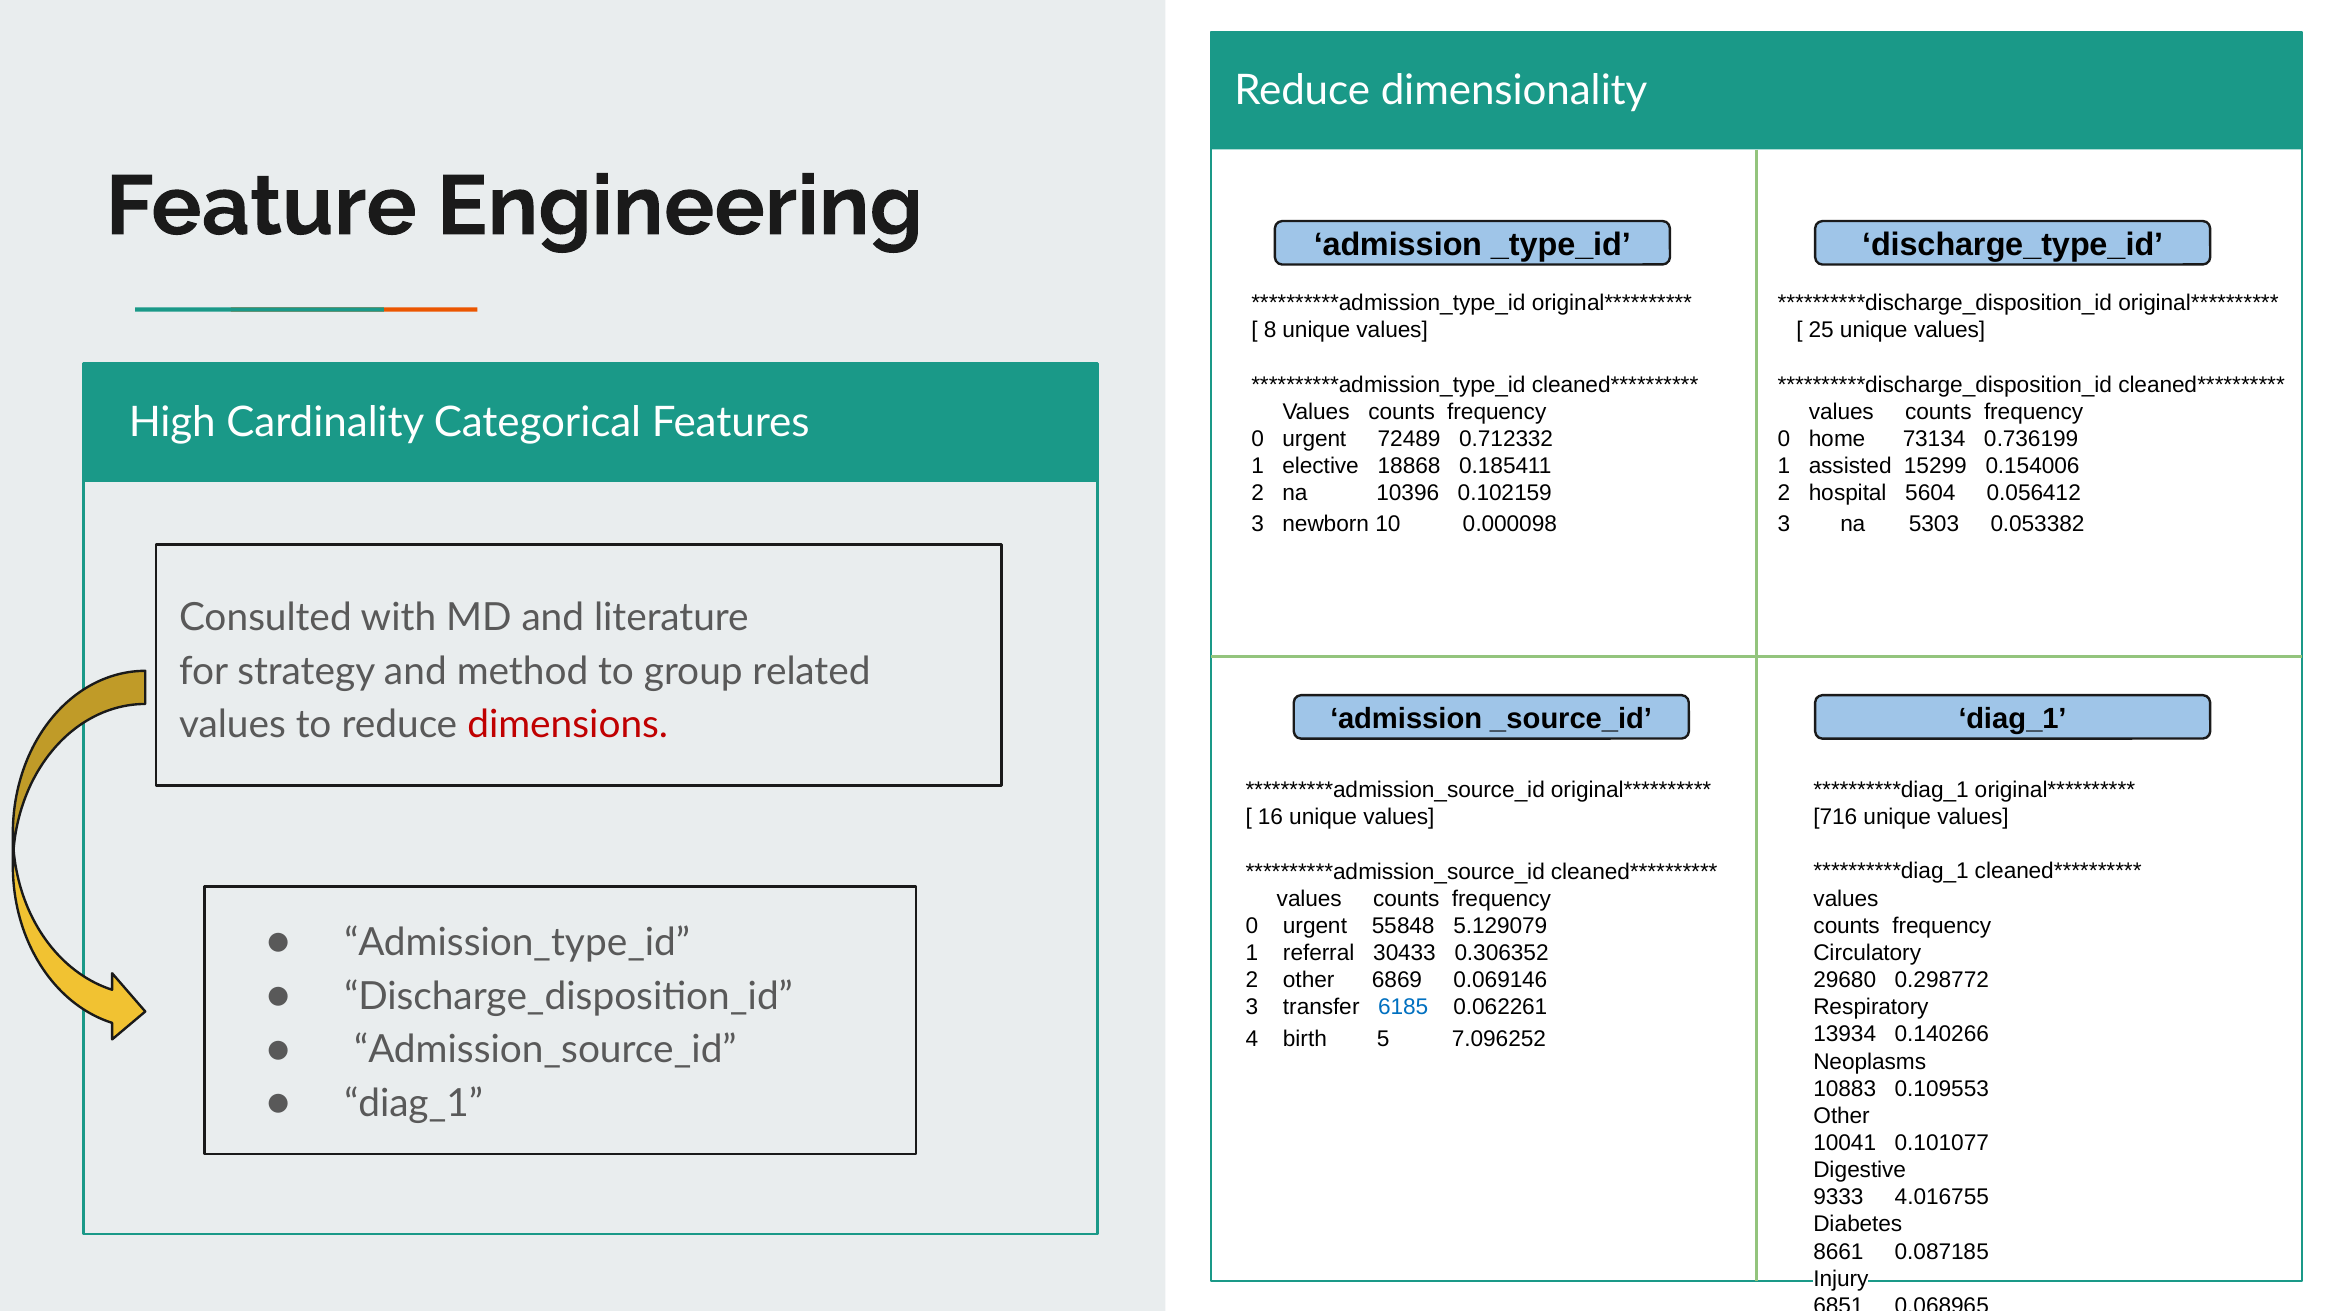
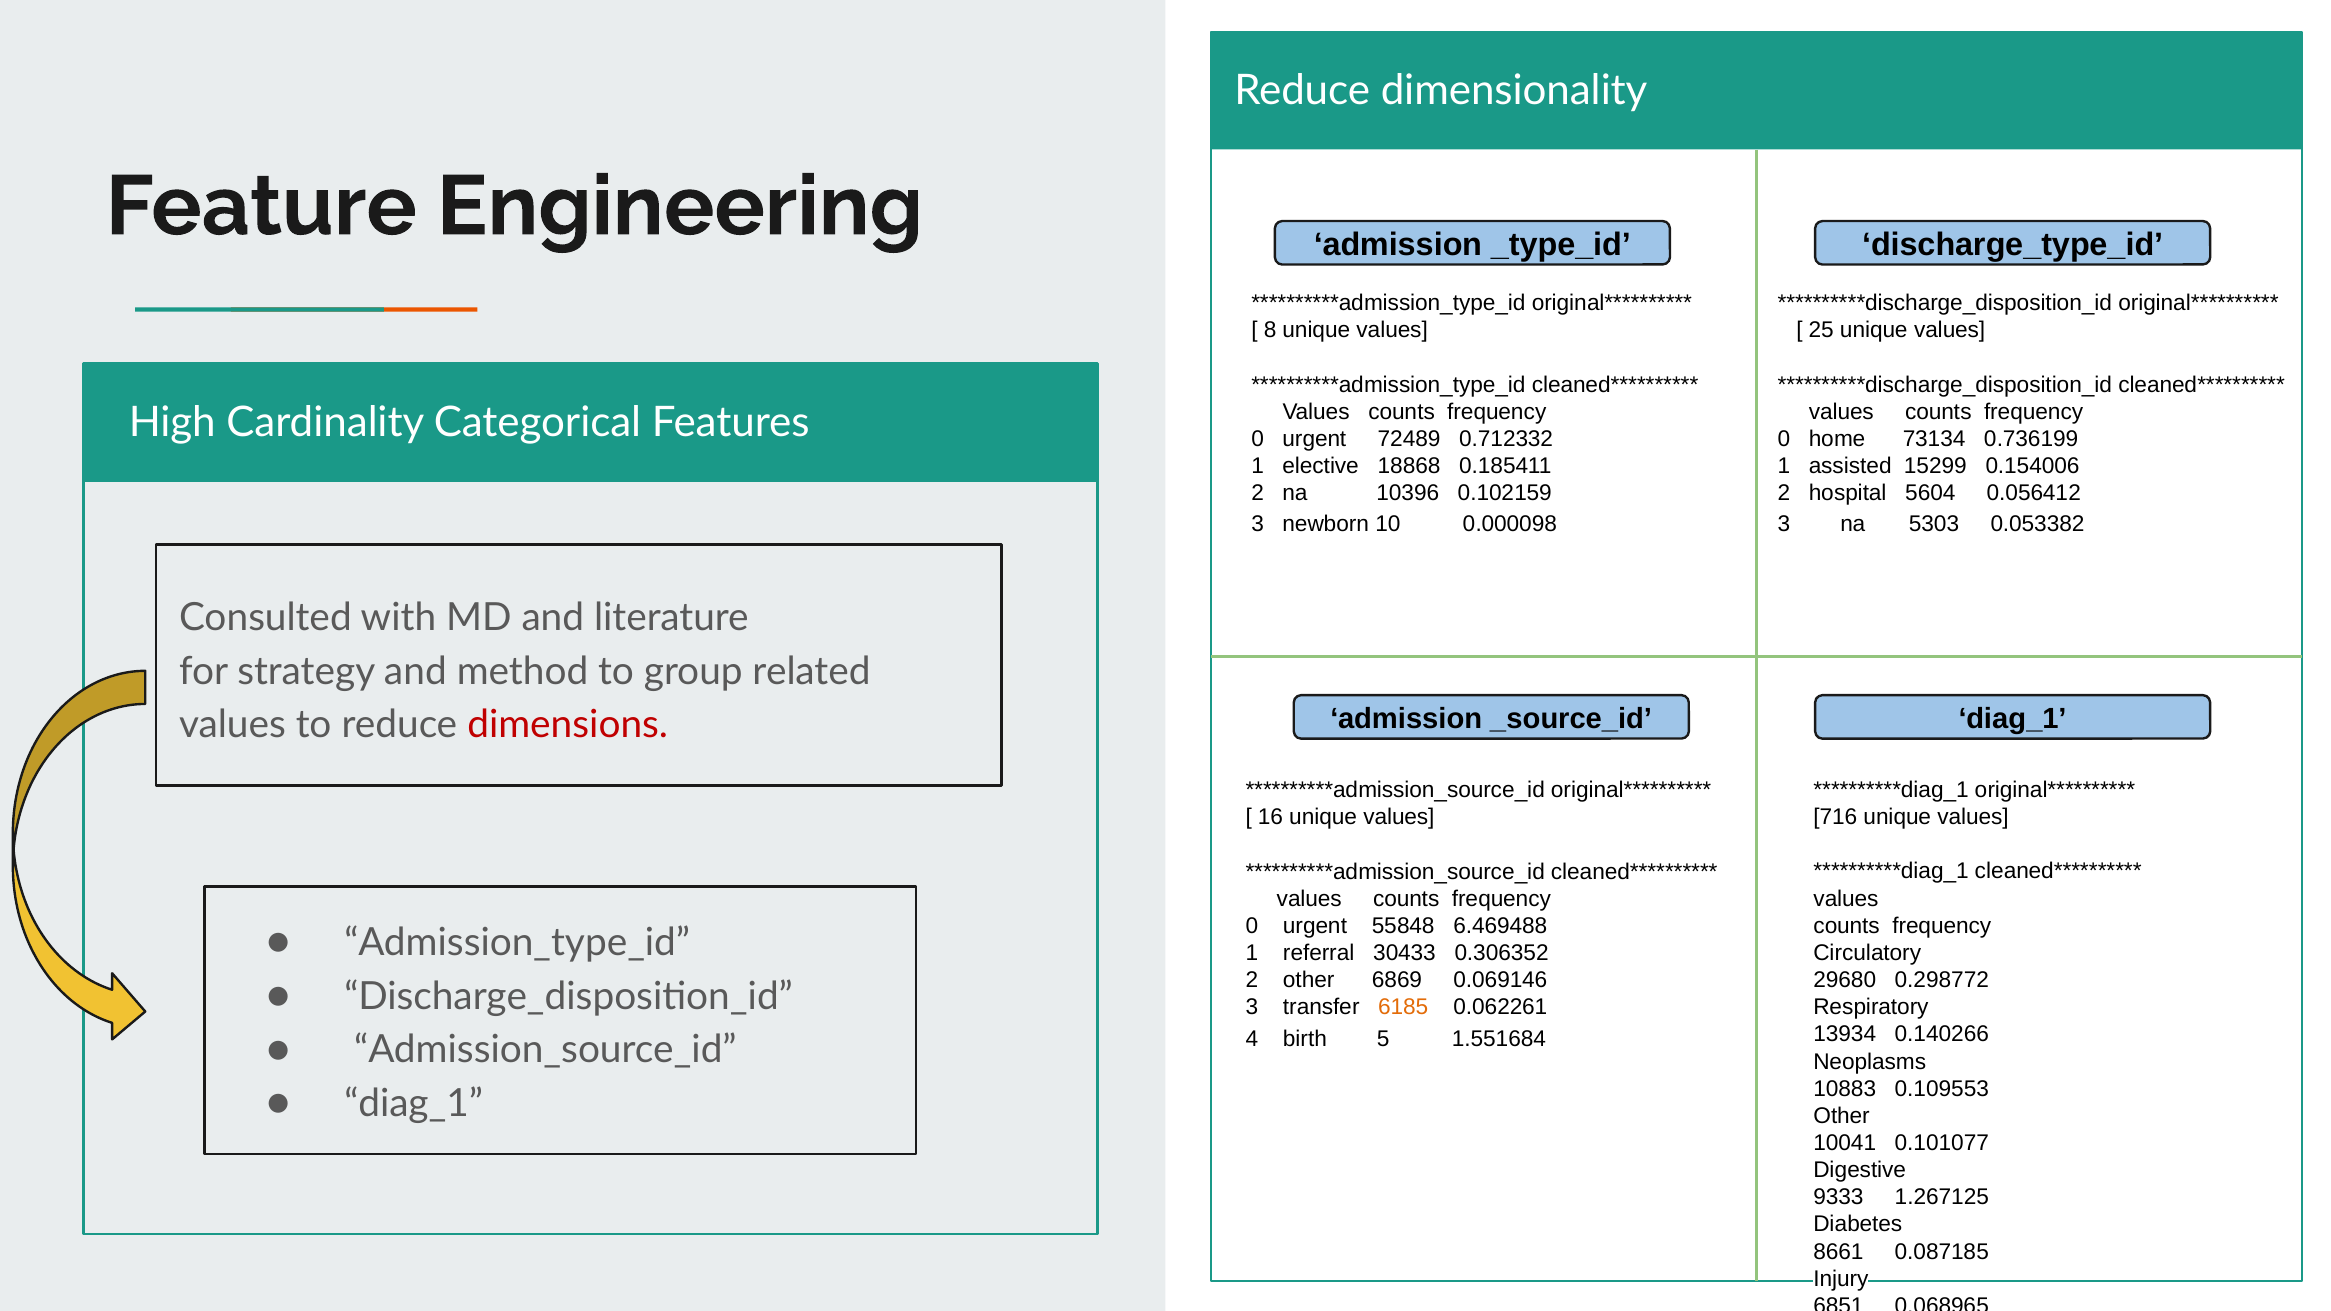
5.129079: 5.129079 -> 6.469488 (1500, 926)
6185 colour: blue -> orange (1403, 1008)
7.096252: 7.096252 -> 1.551684 (1499, 1039)
4.016755: 4.016755 -> 1.267125 (1942, 1198)
